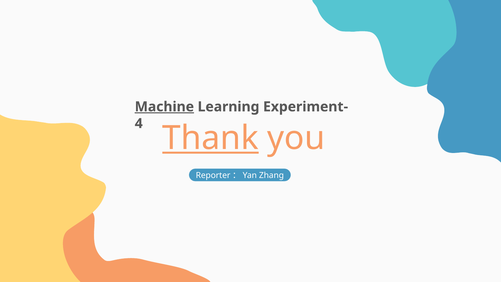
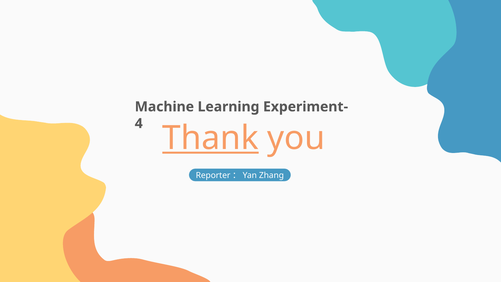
Machine underline: present -> none (164, 107)
